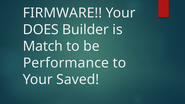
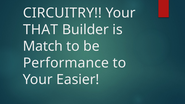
FIRMWARE: FIRMWARE -> CIRCUITRY (62, 13)
DOES: DOES -> THAT (41, 30)
Saved: Saved -> Easier (78, 80)
